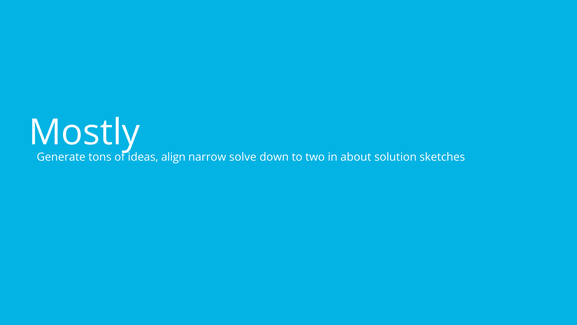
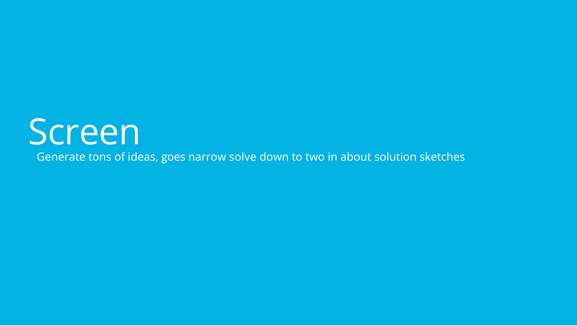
Mostly: Mostly -> Screen (85, 132)
align: align -> goes (173, 157)
